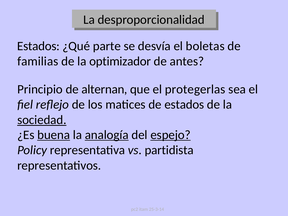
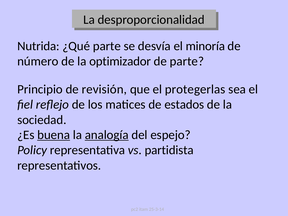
Estados: Estados -> Nutrida (38, 46)
boletas: boletas -> minoría (205, 46)
familias: familias -> número (38, 61)
de antes: antes -> parte (187, 61)
alternan: alternan -> revisión (104, 89)
sociedad underline: present -> none (42, 120)
espejo underline: present -> none (171, 135)
